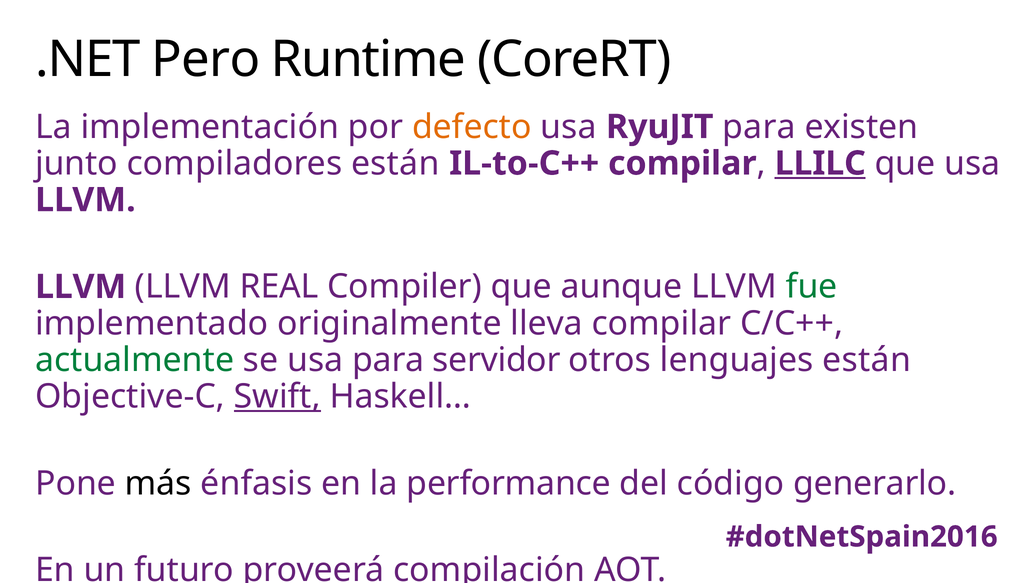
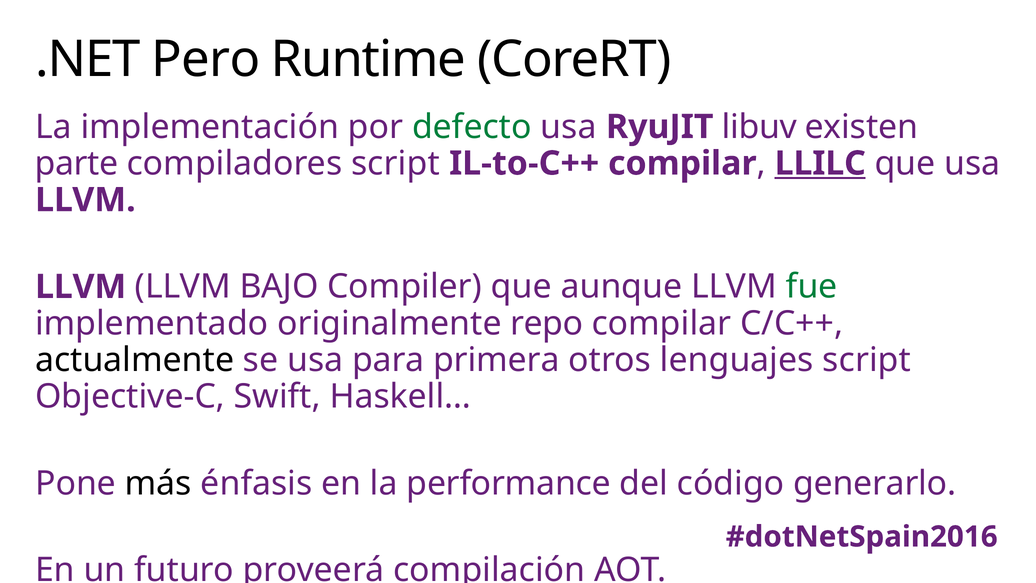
defecto colour: orange -> green (472, 127)
RyuJIT para: para -> libuv (759, 127)
junto: junto -> parte (77, 163)
compiladores están: están -> script (395, 163)
REAL: REAL -> BAJO (279, 287)
lleva: lleva -> repo (547, 323)
actualmente colour: green -> black (135, 360)
servidor: servidor -> primera (496, 360)
lenguajes están: están -> script (867, 360)
Swift underline: present -> none (277, 396)
